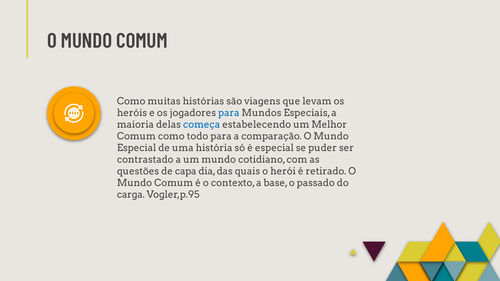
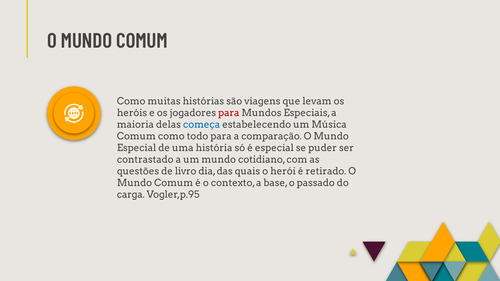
para colour: blue -> red (229, 113)
Melhor: Melhor -> Música (329, 125)
capa: capa -> livro (186, 172)
